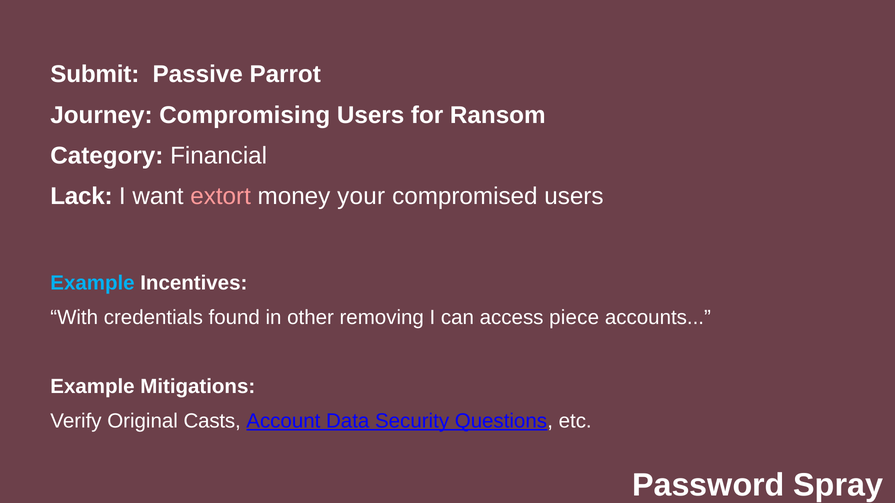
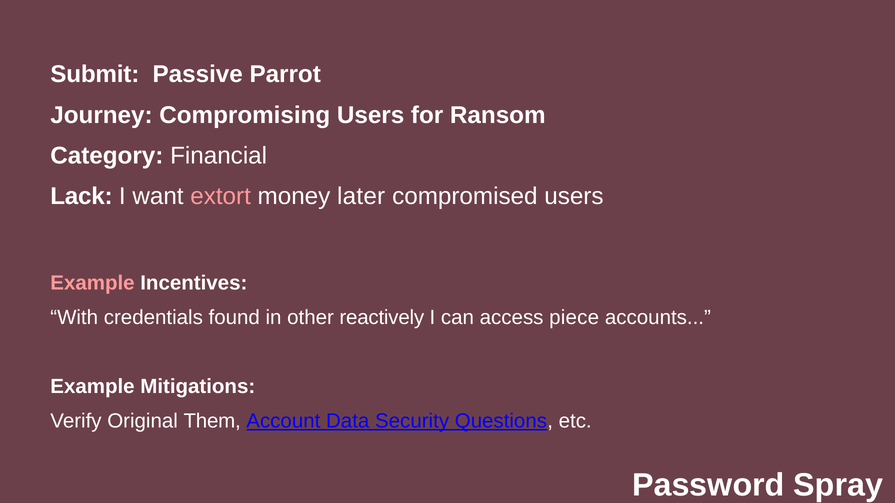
your: your -> later (361, 197)
Example colour: light blue -> pink (92, 283)
removing: removing -> reactively (382, 318)
Casts: Casts -> Them (212, 421)
